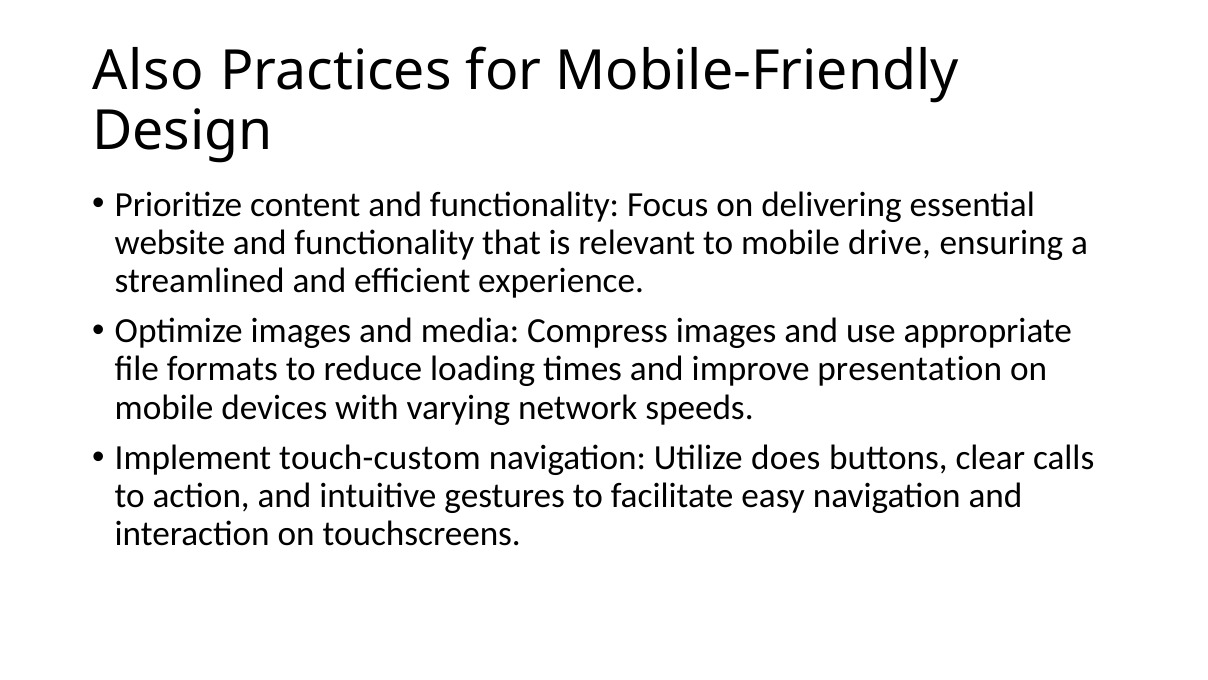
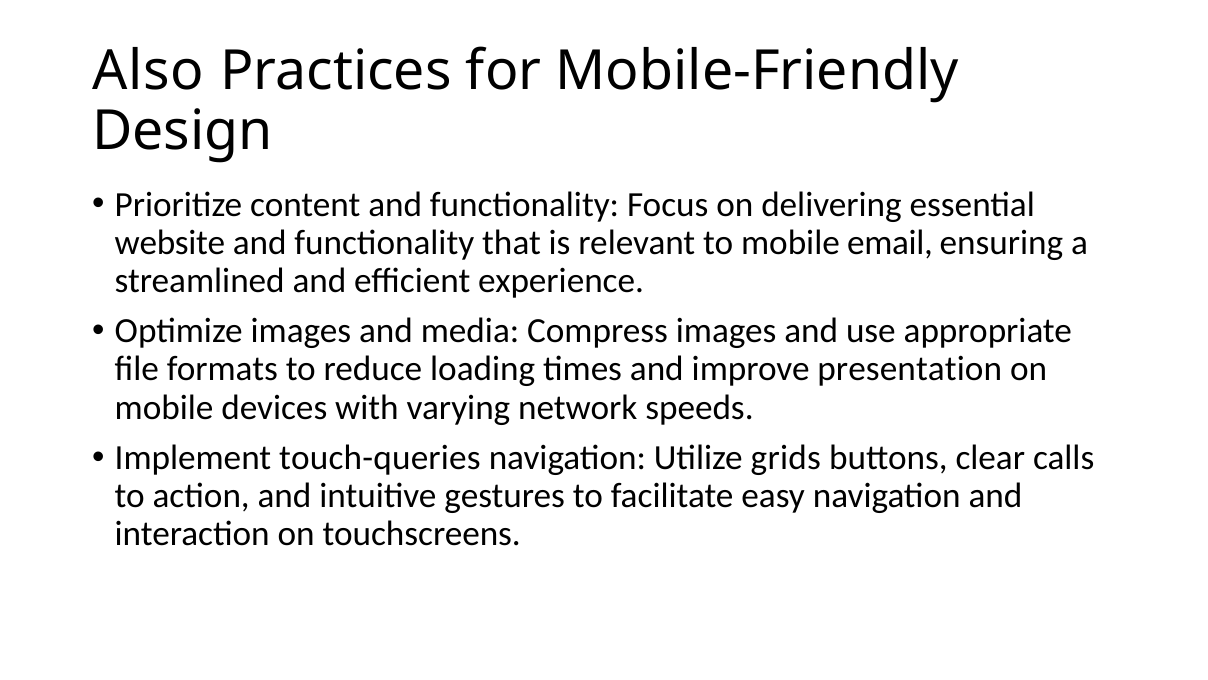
drive: drive -> email (890, 242)
touch-custom: touch-custom -> touch-queries (380, 458)
does: does -> grids (786, 458)
